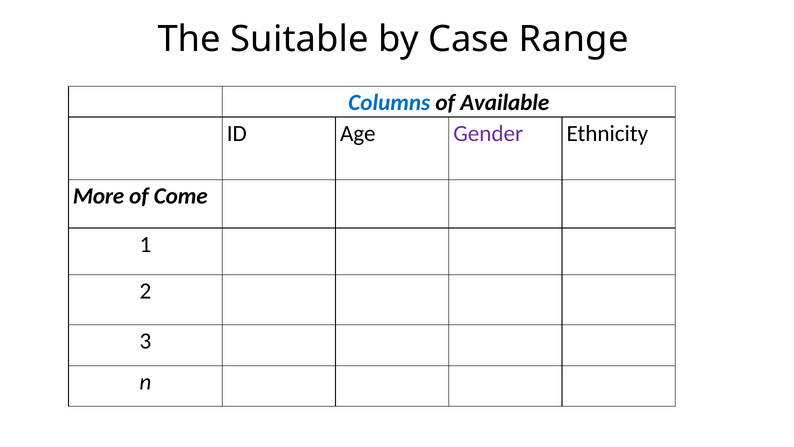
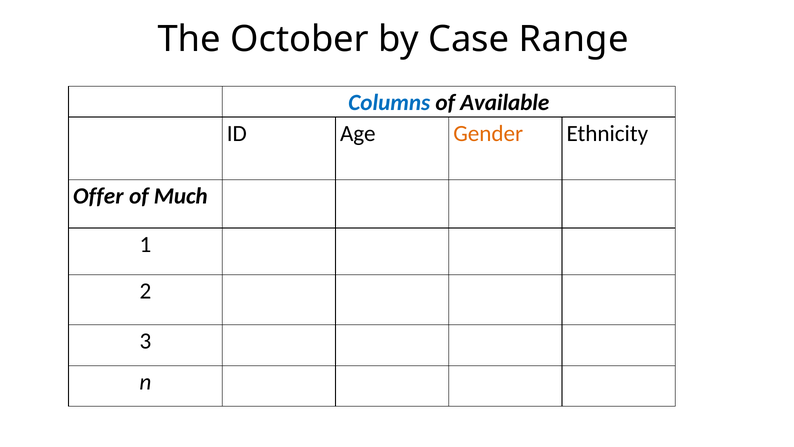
Suitable: Suitable -> October (300, 39)
Gender colour: purple -> orange (488, 133)
More: More -> Offer (98, 196)
Come: Come -> Much (181, 196)
